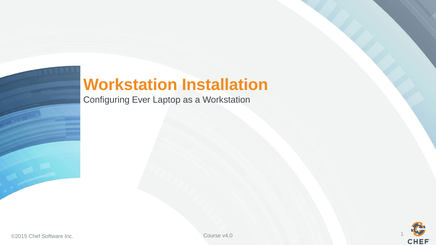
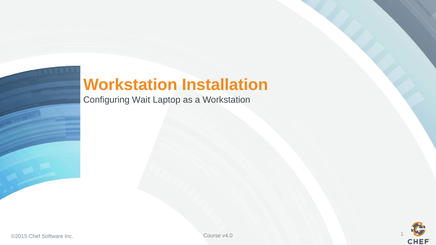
Ever: Ever -> Wait (141, 100)
